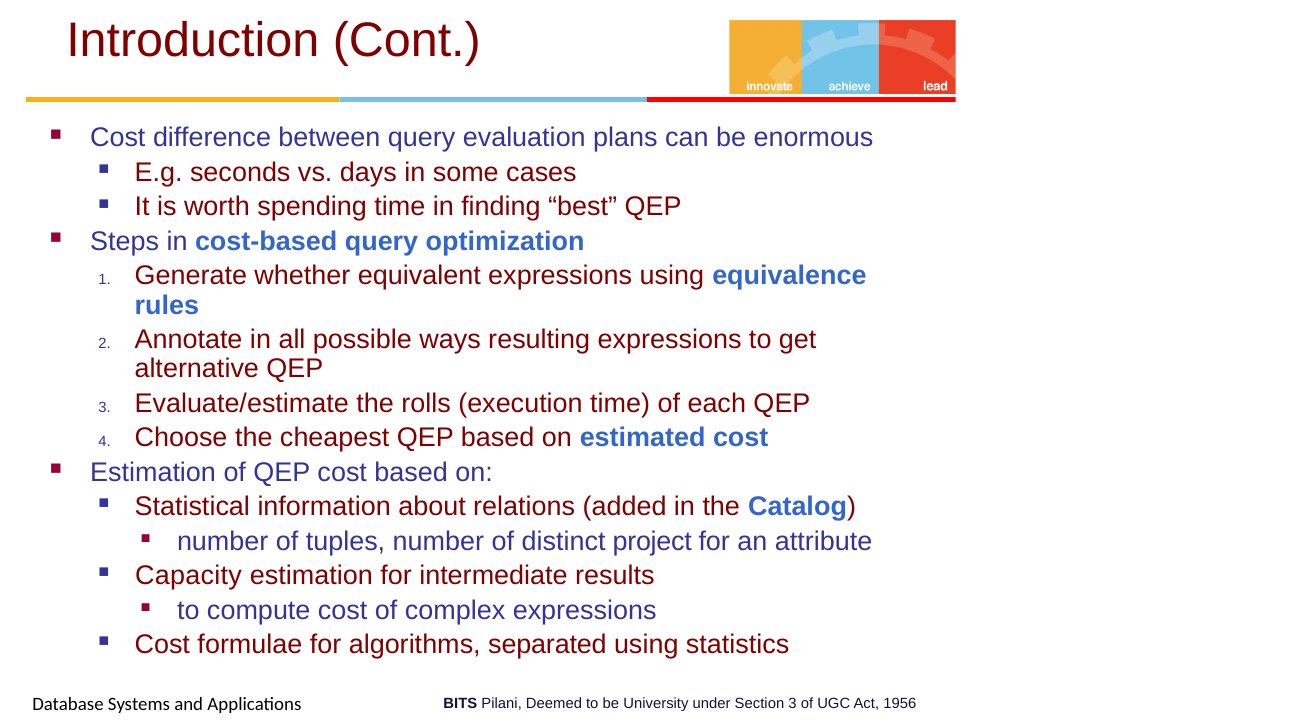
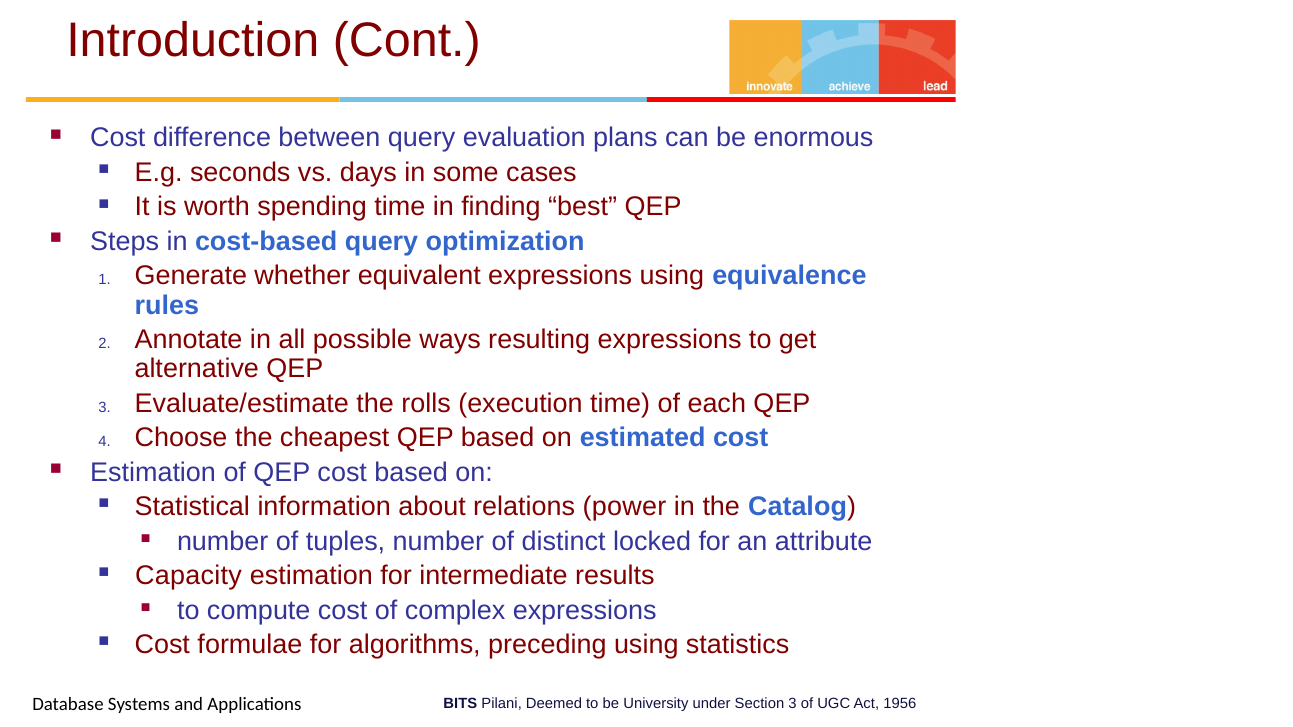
added: added -> power (624, 507)
project: project -> locked (652, 542)
separated: separated -> preceding (547, 645)
